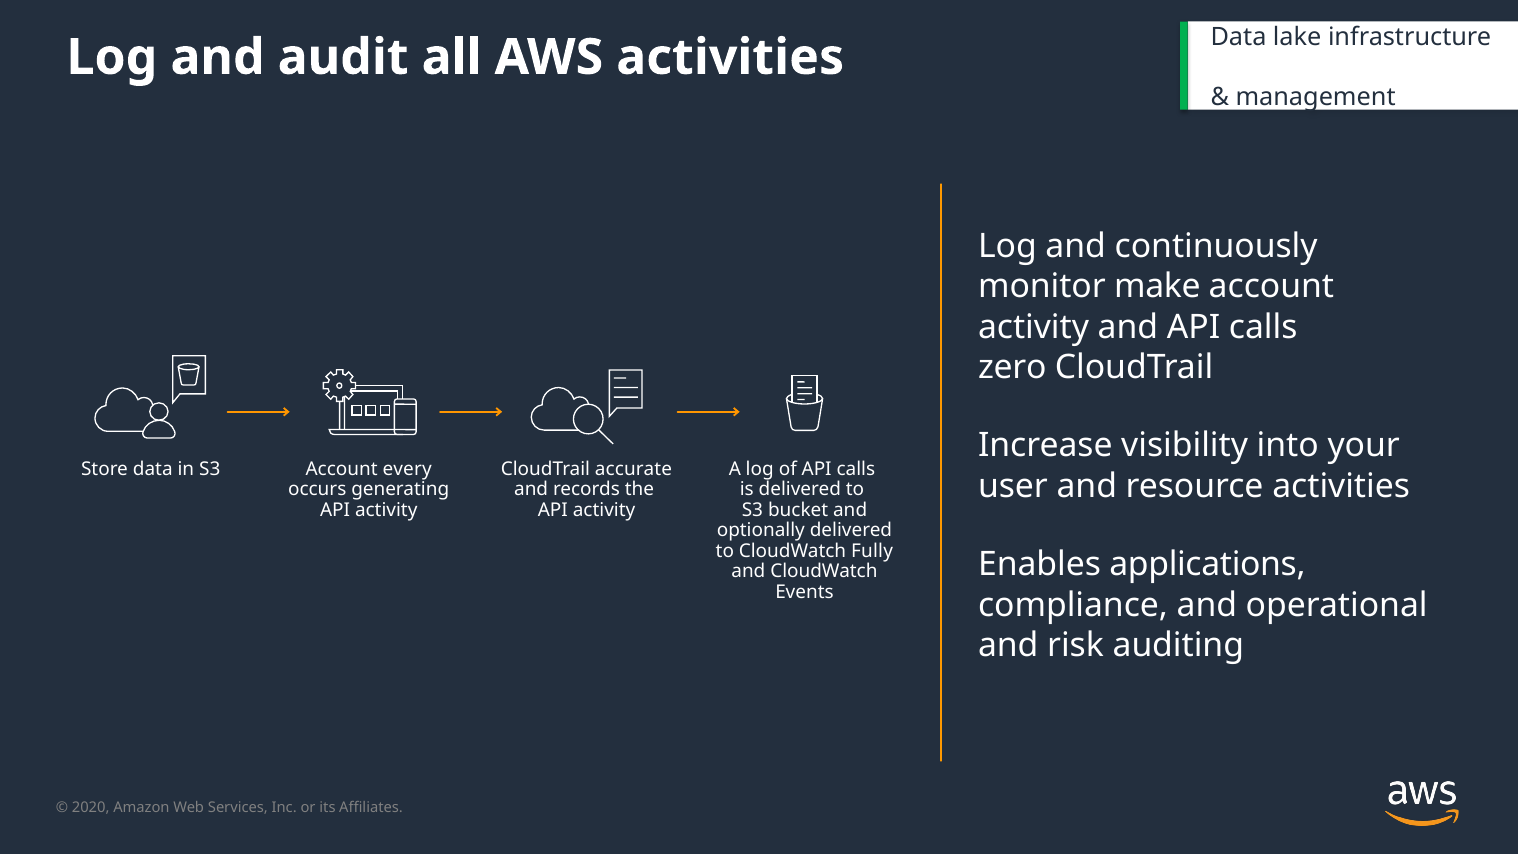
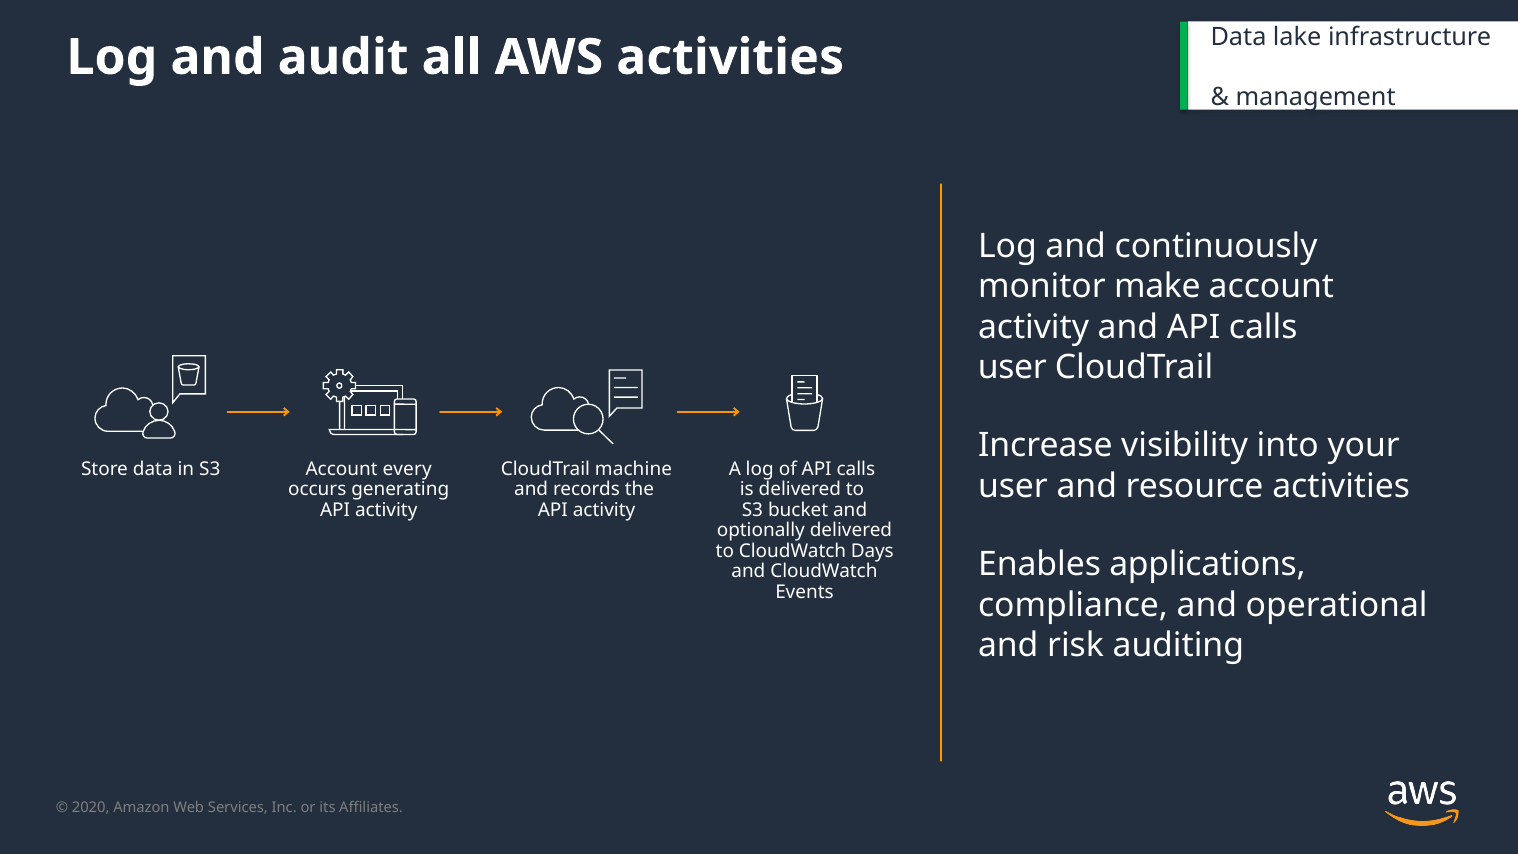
zero: zero -> user (1012, 367)
accurate: accurate -> machine (634, 469)
Fully: Fully -> Days (872, 551)
